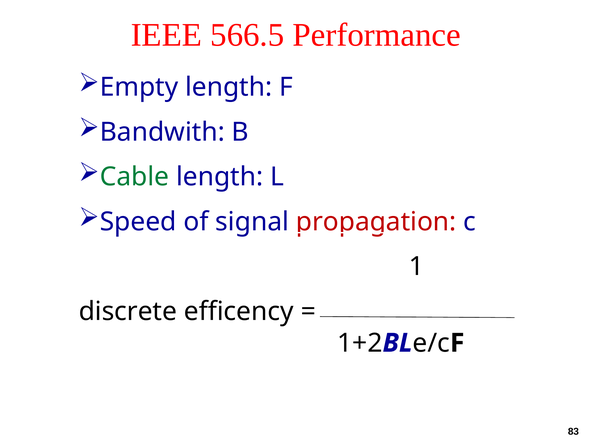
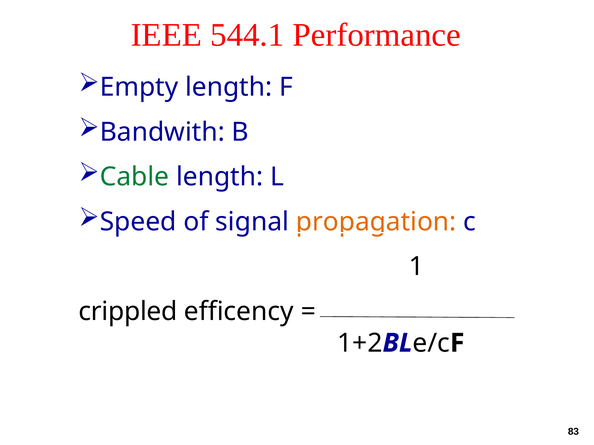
566.5: 566.5 -> 544.1 (247, 35)
propagation colour: red -> orange (376, 222)
discrete: discrete -> crippled (128, 312)
